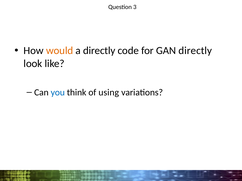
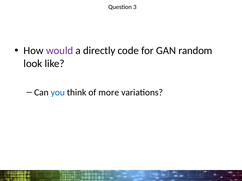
would colour: orange -> purple (60, 51)
GAN directly: directly -> random (195, 51)
using: using -> more (109, 93)
